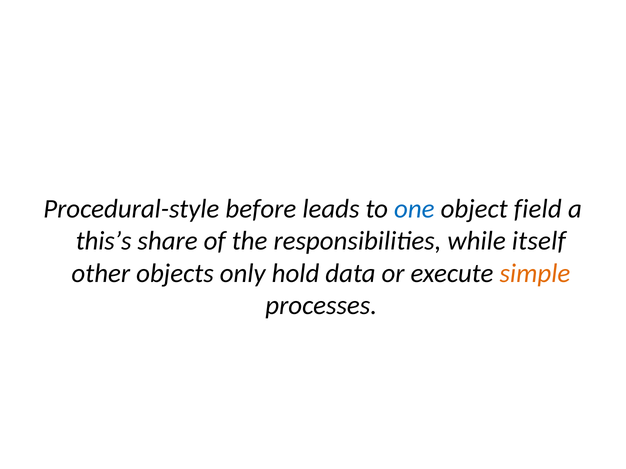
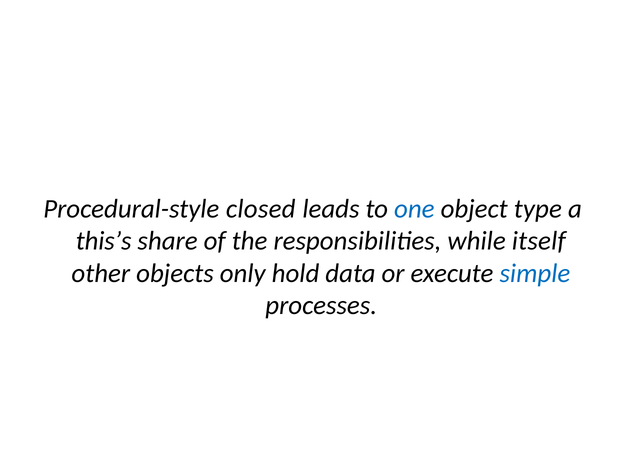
before: before -> closed (261, 209)
field: field -> type (538, 209)
simple colour: orange -> blue (535, 273)
